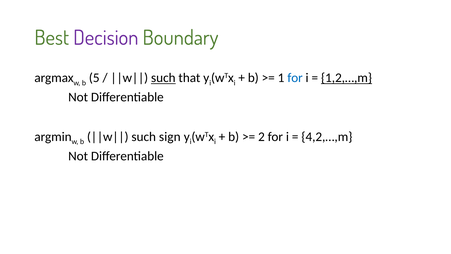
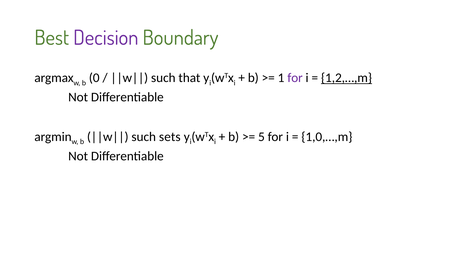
5: 5 -> 0 (94, 78)
such underline: present -> none (163, 78)
for colour: blue -> purple (295, 78)
sign: sign -> sets (170, 136)
2: 2 -> 5 (261, 136)
4,2,…,m: 4,2,…,m -> 1,0,…,m (327, 136)
